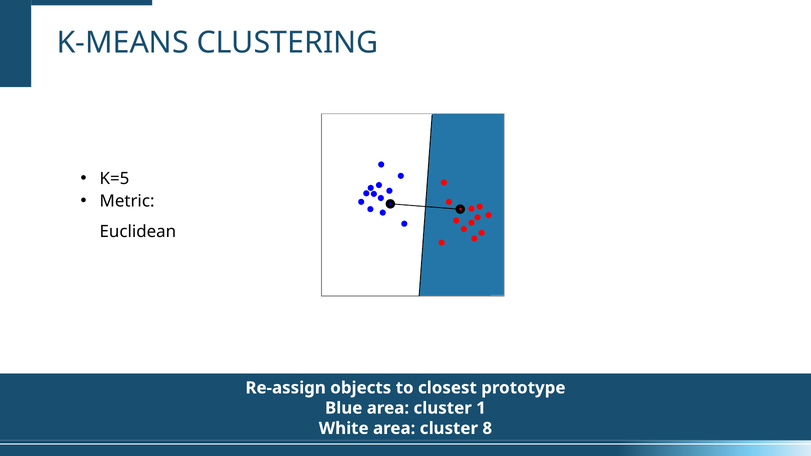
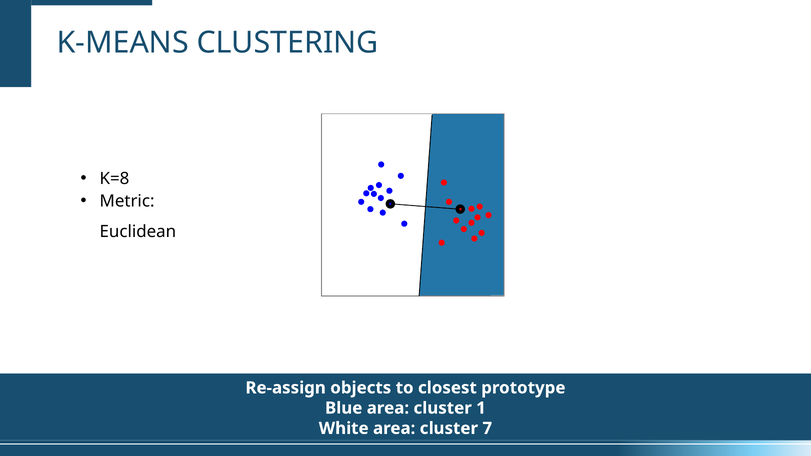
K=5: K=5 -> K=8 (114, 179)
8: 8 -> 7 (487, 429)
